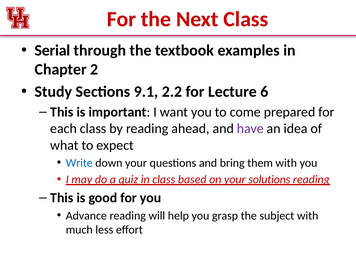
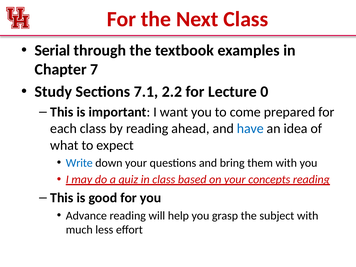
2: 2 -> 7 (94, 69)
9.1: 9.1 -> 7.1 (146, 92)
6: 6 -> 0 (264, 92)
have colour: purple -> blue (250, 129)
solutions: solutions -> concepts (269, 180)
